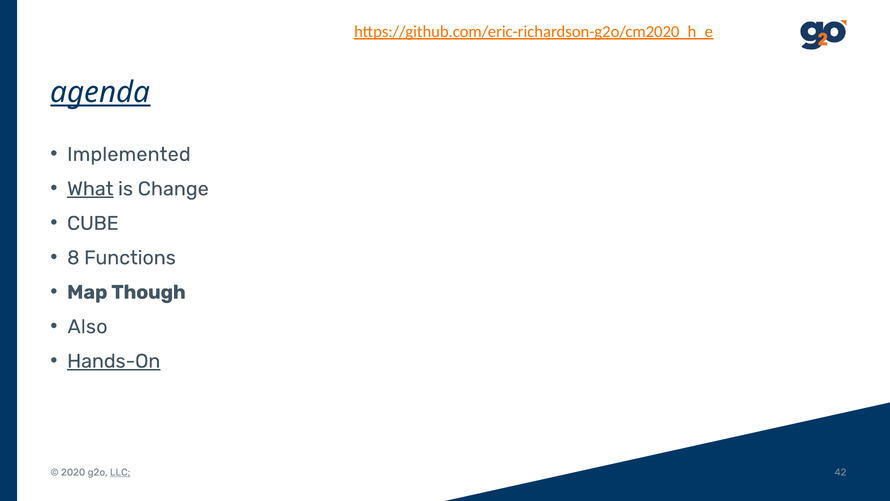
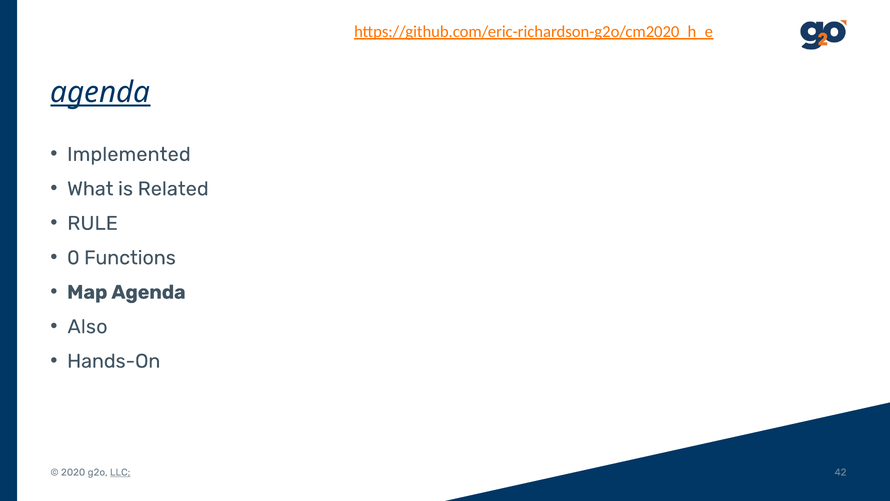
What underline: present -> none (90, 189)
Change: Change -> Related (173, 189)
CUBE: CUBE -> RULE (93, 223)
8: 8 -> 0 (73, 258)
Map Though: Though -> Agenda (149, 292)
Hands-On underline: present -> none (114, 361)
